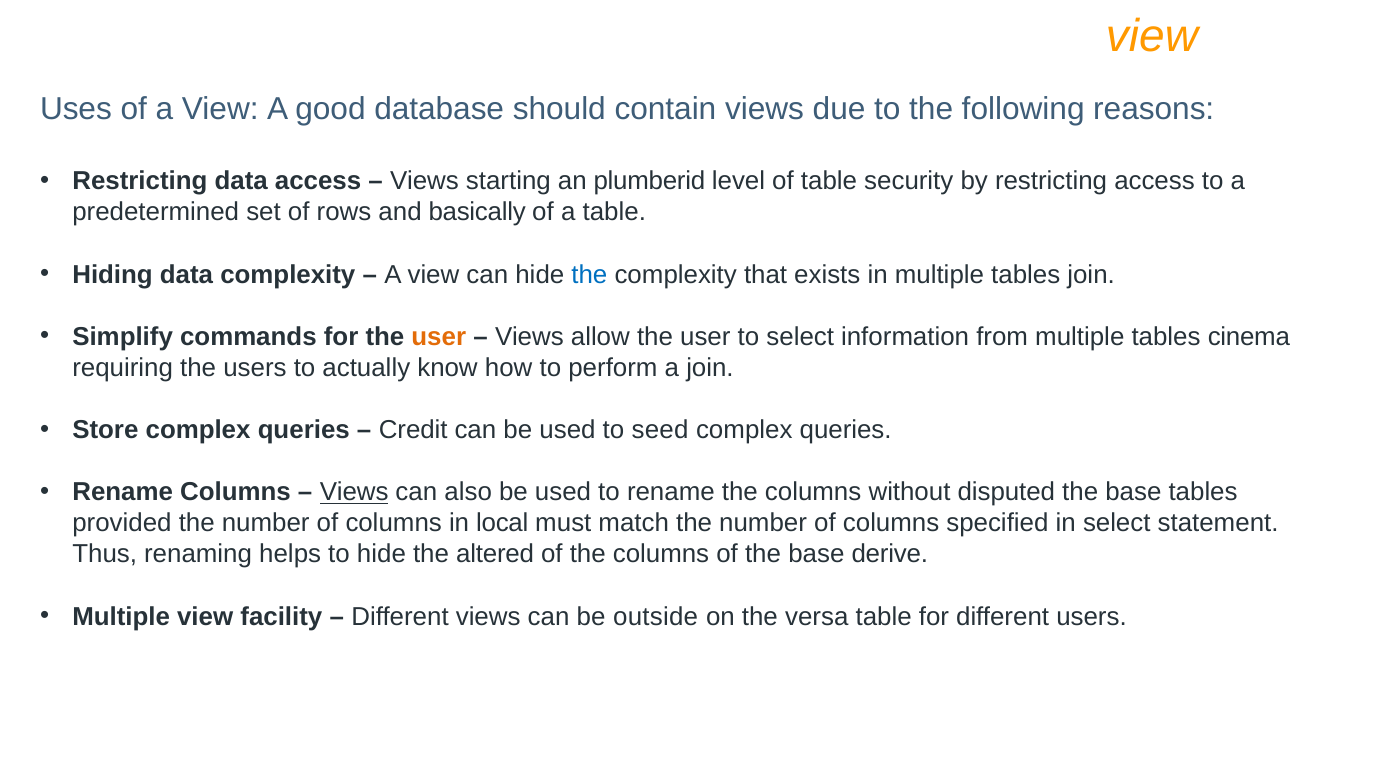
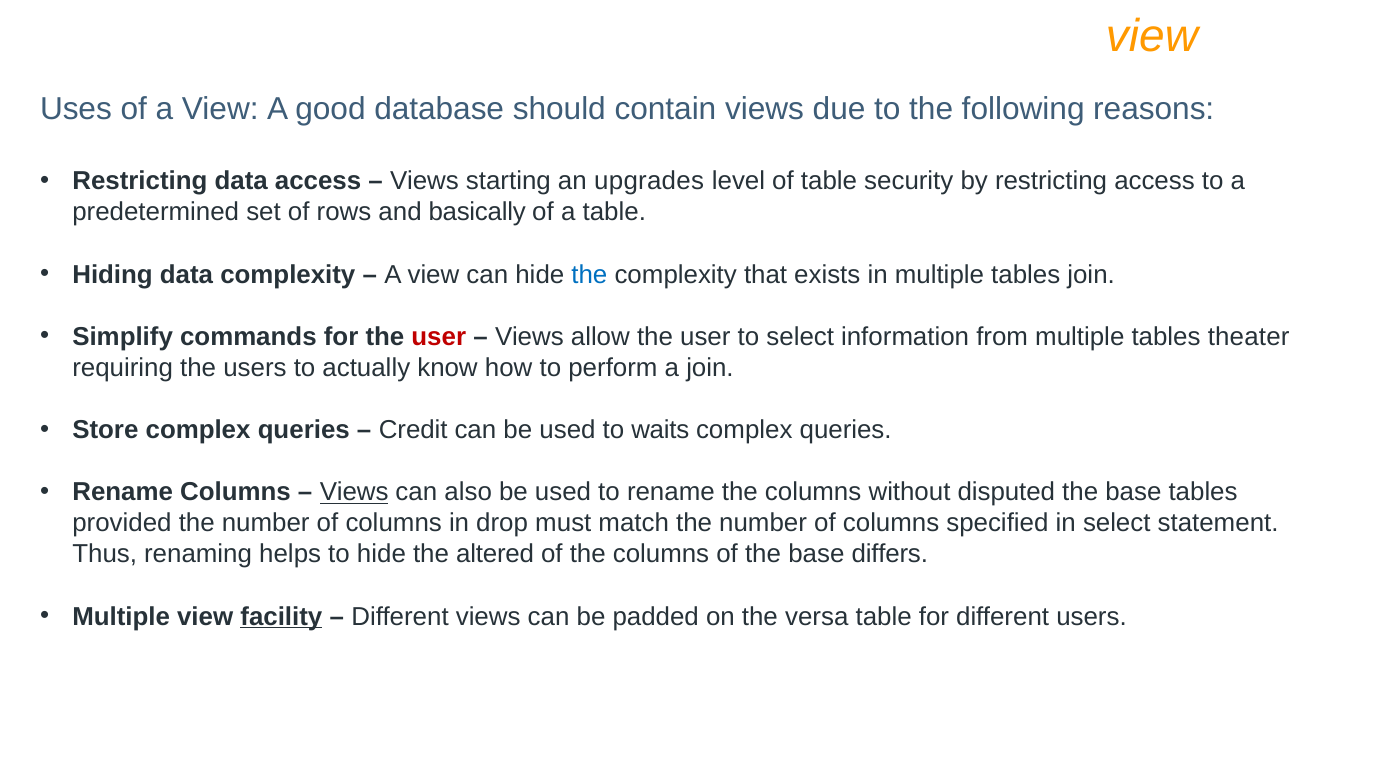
plumberid: plumberid -> upgrades (649, 181)
user colour: orange -> red (439, 337)
cinema: cinema -> theater (1249, 337)
seed: seed -> waits (660, 430)
local: local -> drop (502, 523)
derive: derive -> differs (890, 554)
facility underline: none -> present (281, 616)
outside: outside -> padded (656, 616)
